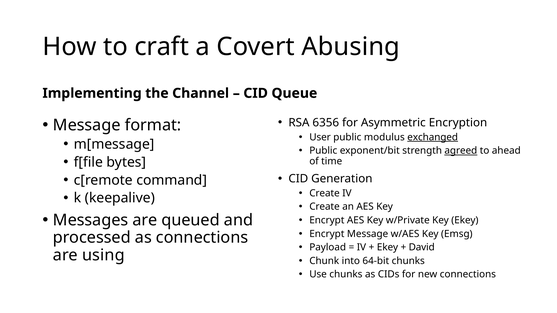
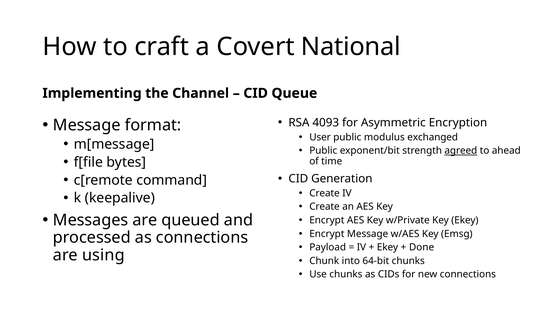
Abusing: Abusing -> National (351, 47)
6356: 6356 -> 4093 (326, 123)
exchanged underline: present -> none (433, 137)
David: David -> Done (422, 248)
